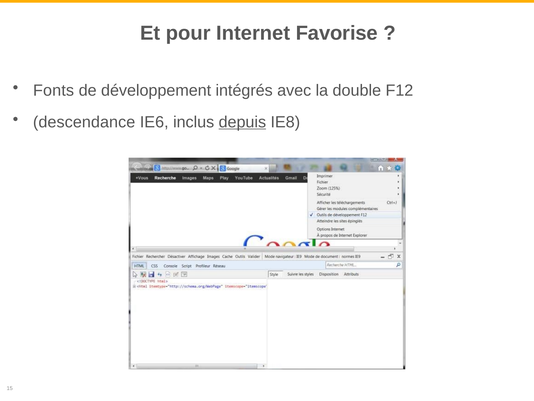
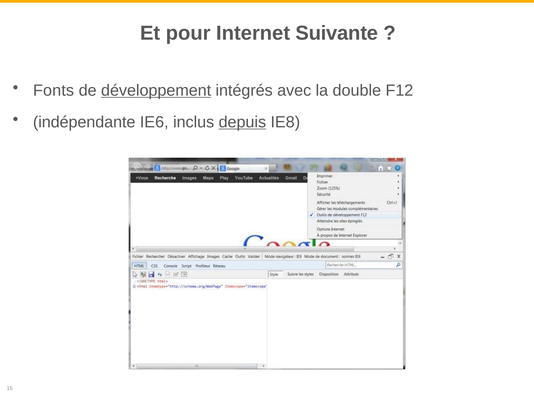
Favorise: Favorise -> Suivante (337, 33)
développement underline: none -> present (156, 90)
descendance: descendance -> indépendante (84, 122)
